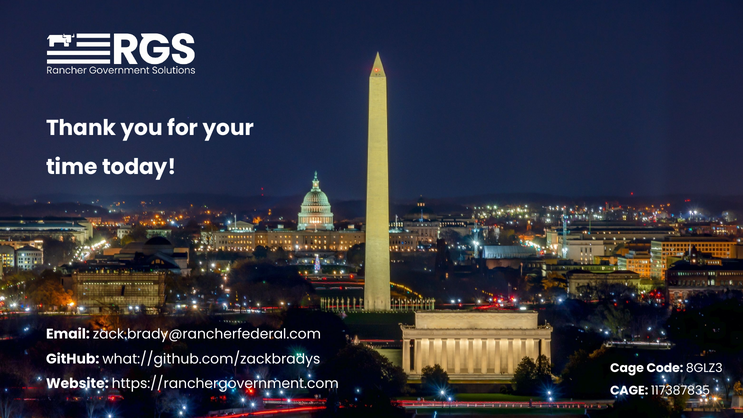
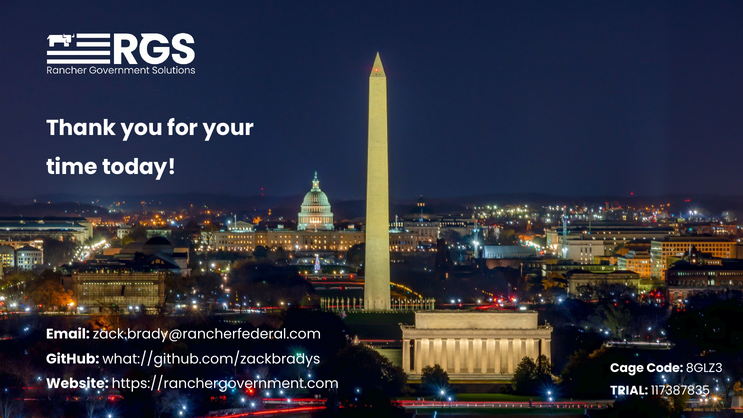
CAGE: CAGE -> TRIAL (629, 391)
